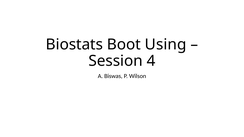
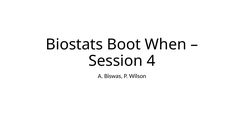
Using: Using -> When (166, 45)
